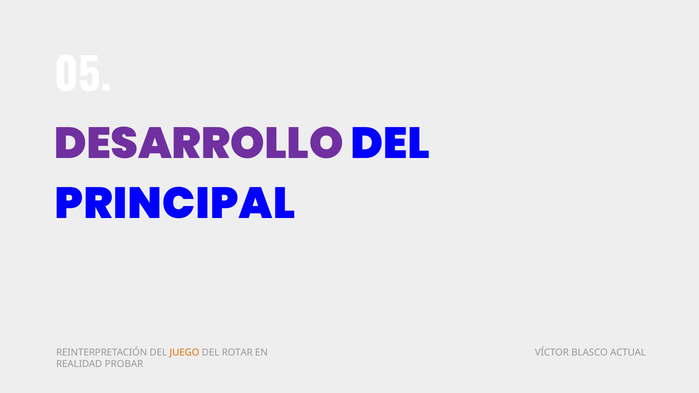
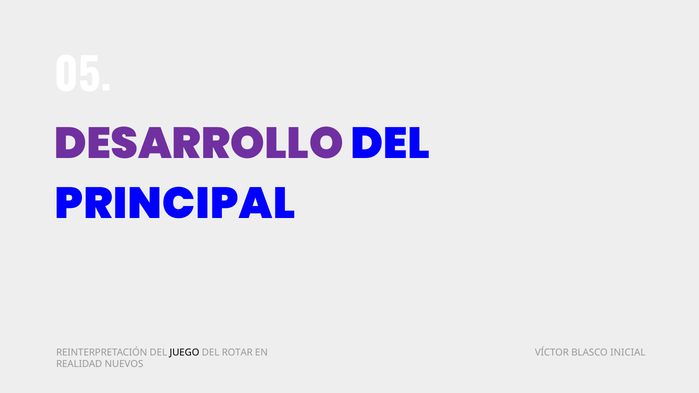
JUEGO colour: orange -> black (184, 352)
ACTUAL: ACTUAL -> INICIAL (628, 352)
PROBAR: PROBAR -> NUEVOS (124, 364)
